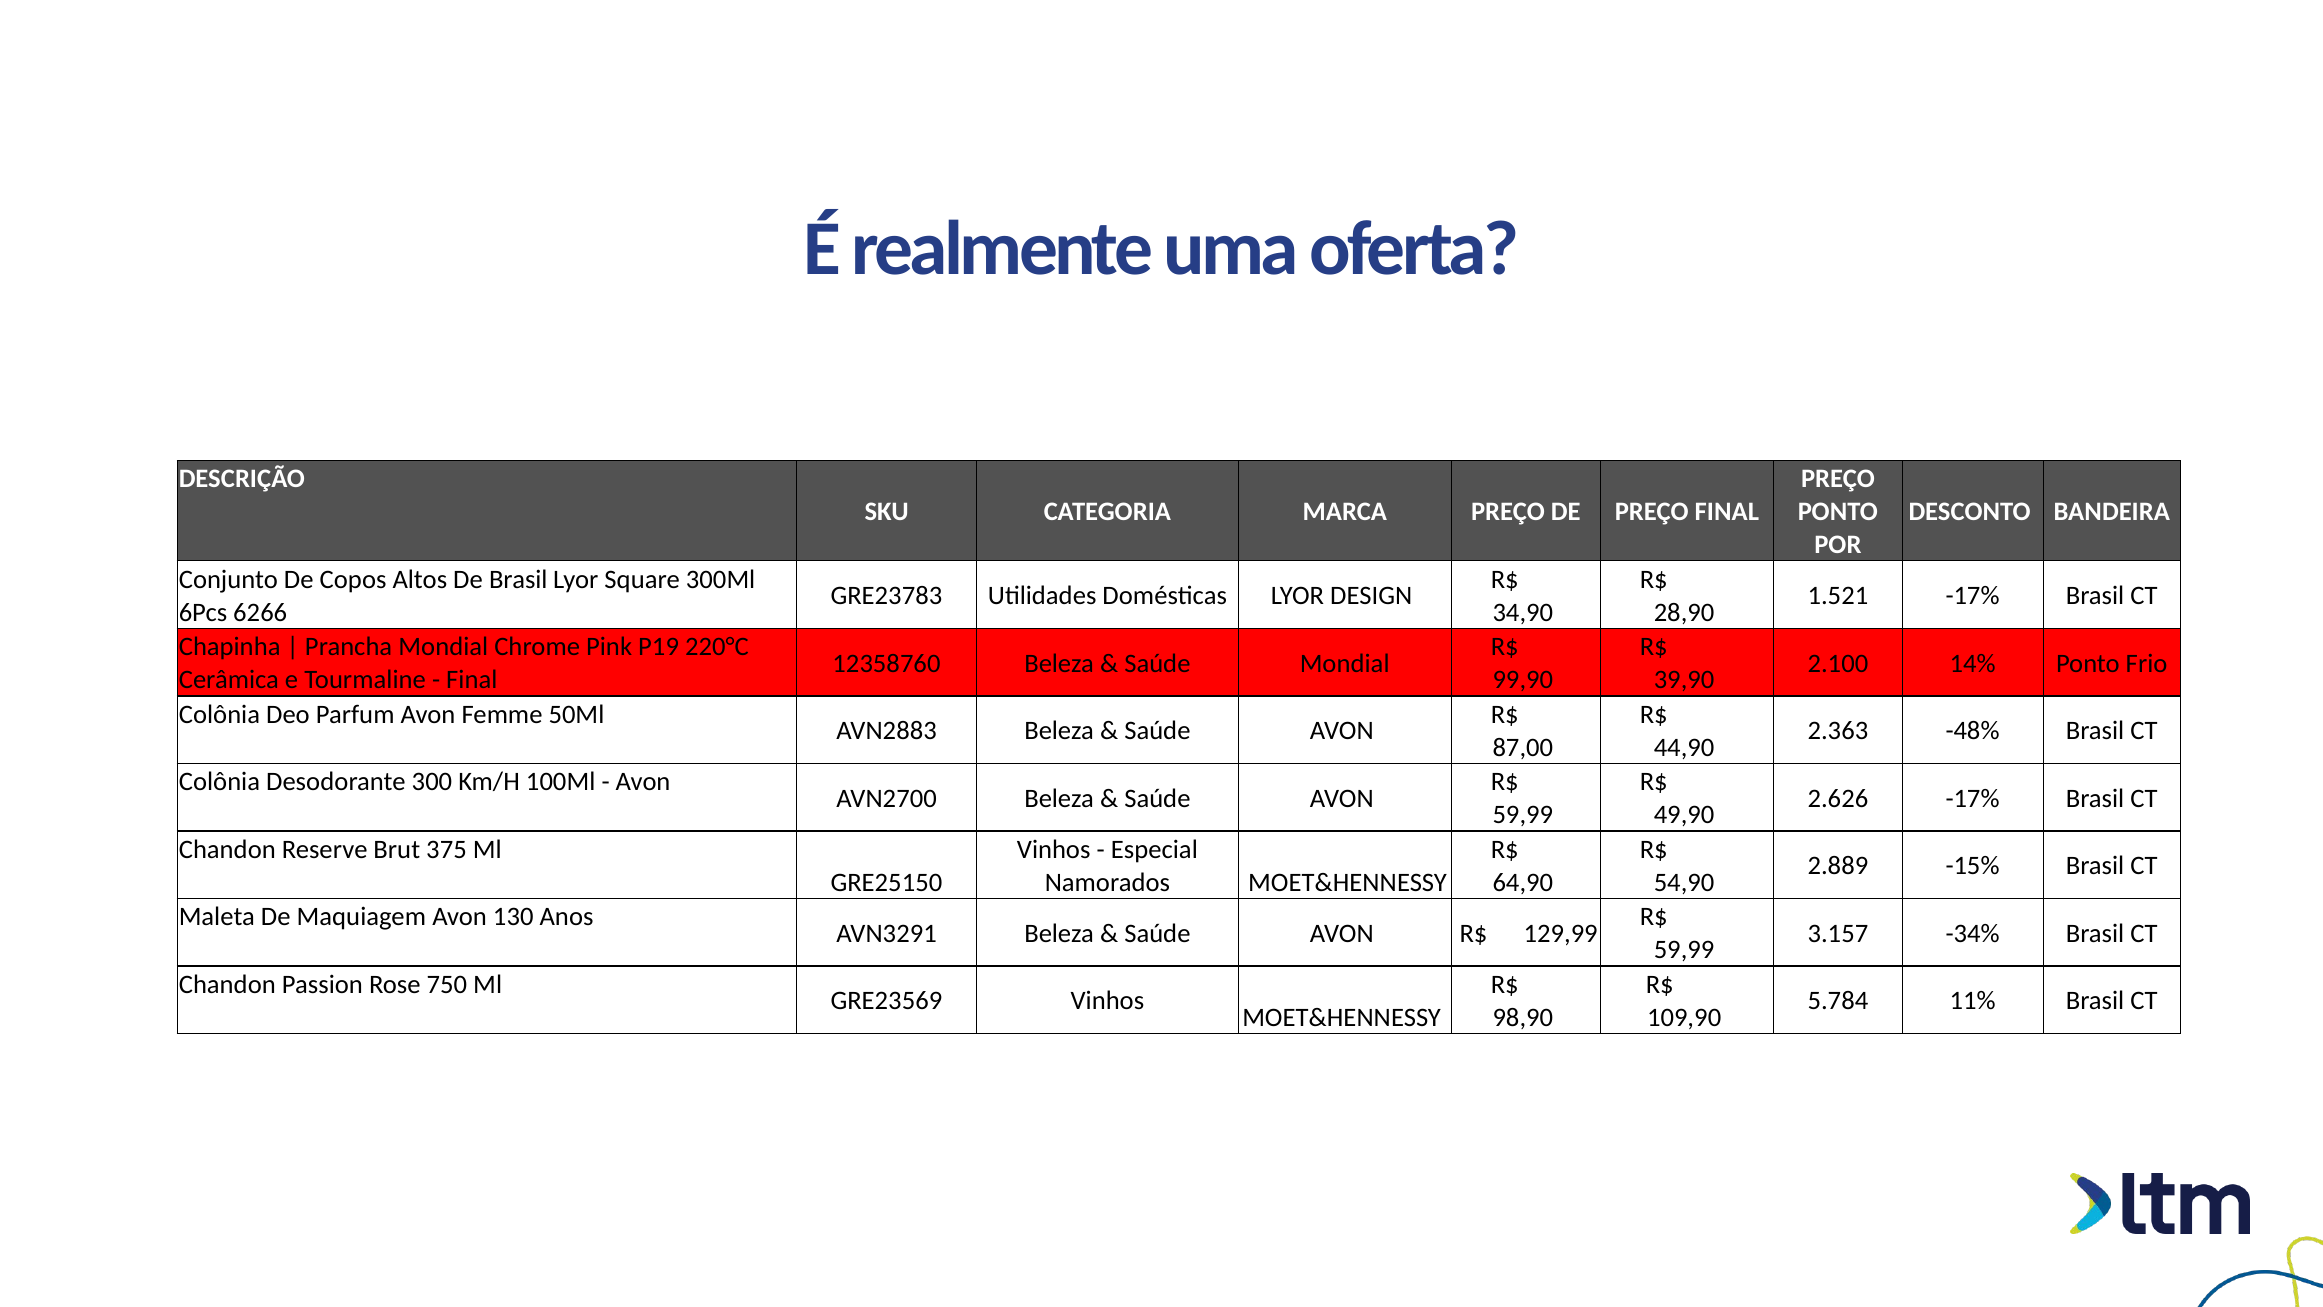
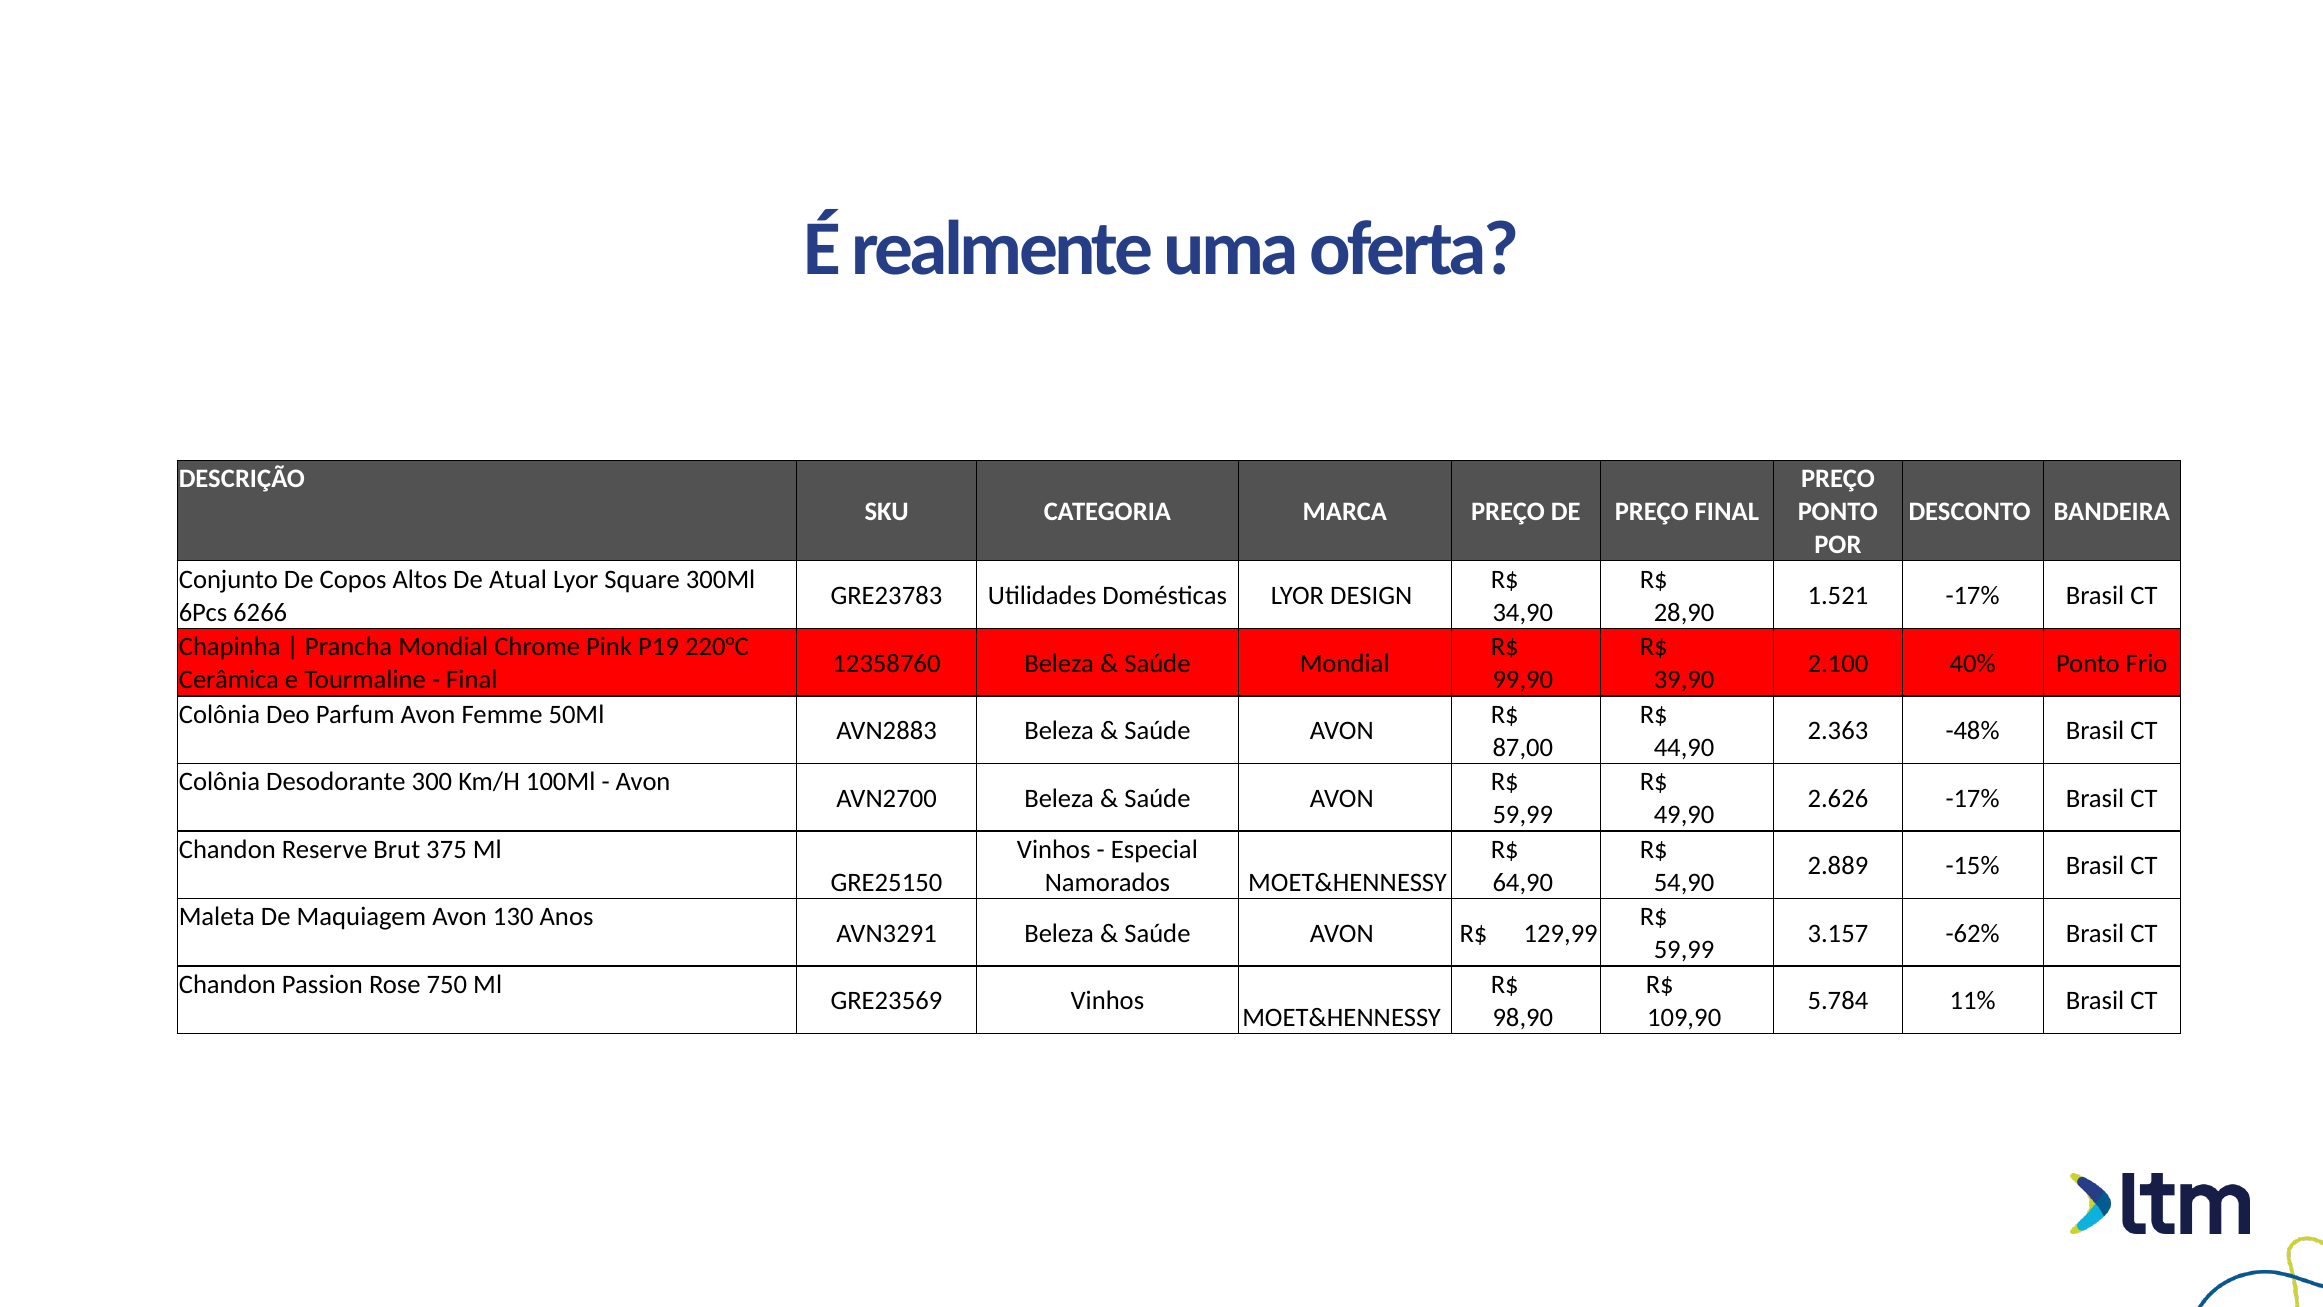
De Brasil: Brasil -> Atual (518, 579)
14%: 14% -> 40% (1973, 663)
-34%: -34% -> -62% (1973, 933)
